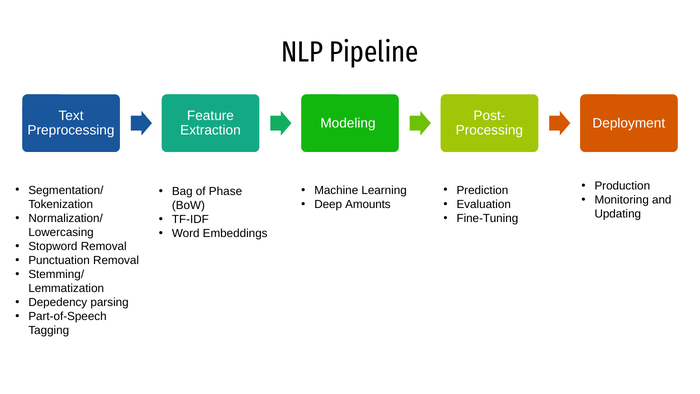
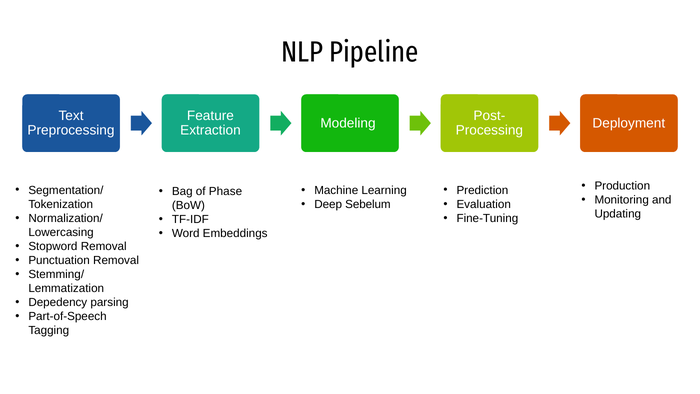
Amounts: Amounts -> Sebelum (368, 204)
